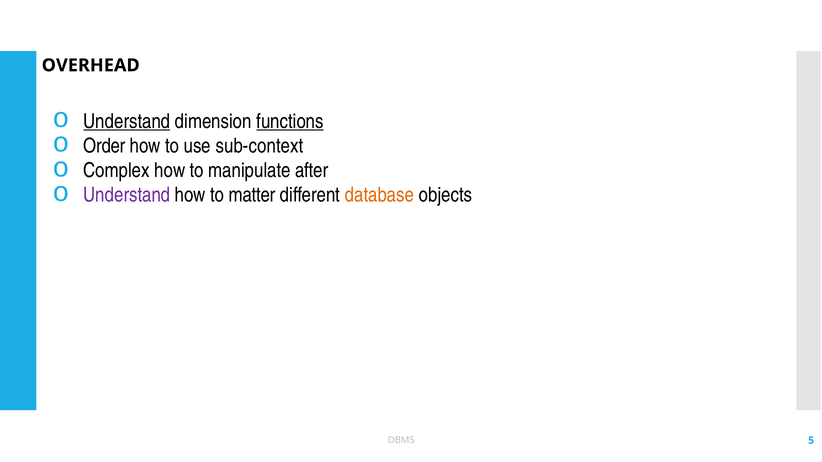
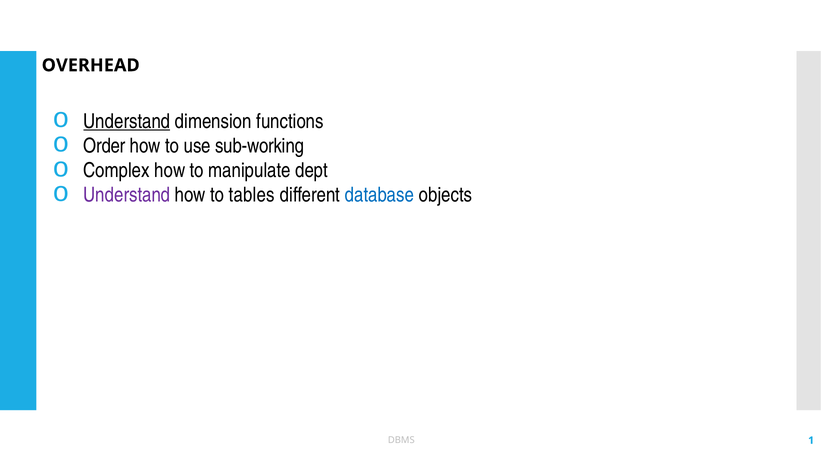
functions underline: present -> none (290, 121)
sub-context: sub-context -> sub-working (260, 146)
after: after -> dept (312, 171)
matter: matter -> tables (252, 195)
database colour: orange -> blue (380, 195)
5: 5 -> 1 (811, 441)
